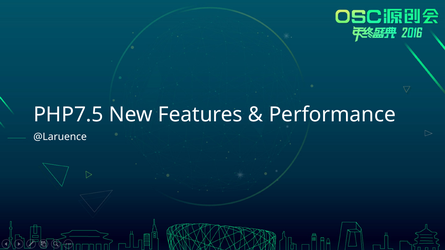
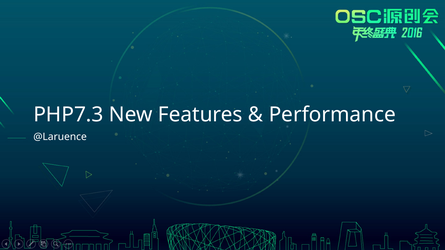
PHP7.5: PHP7.5 -> PHP7.3 (68, 115)
